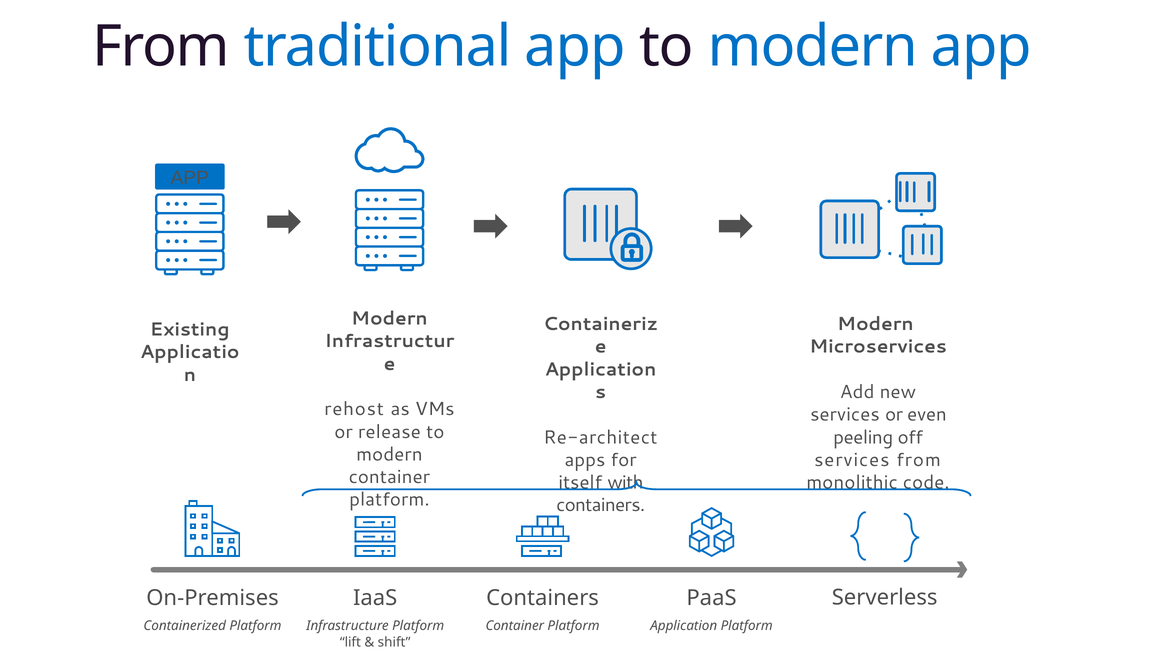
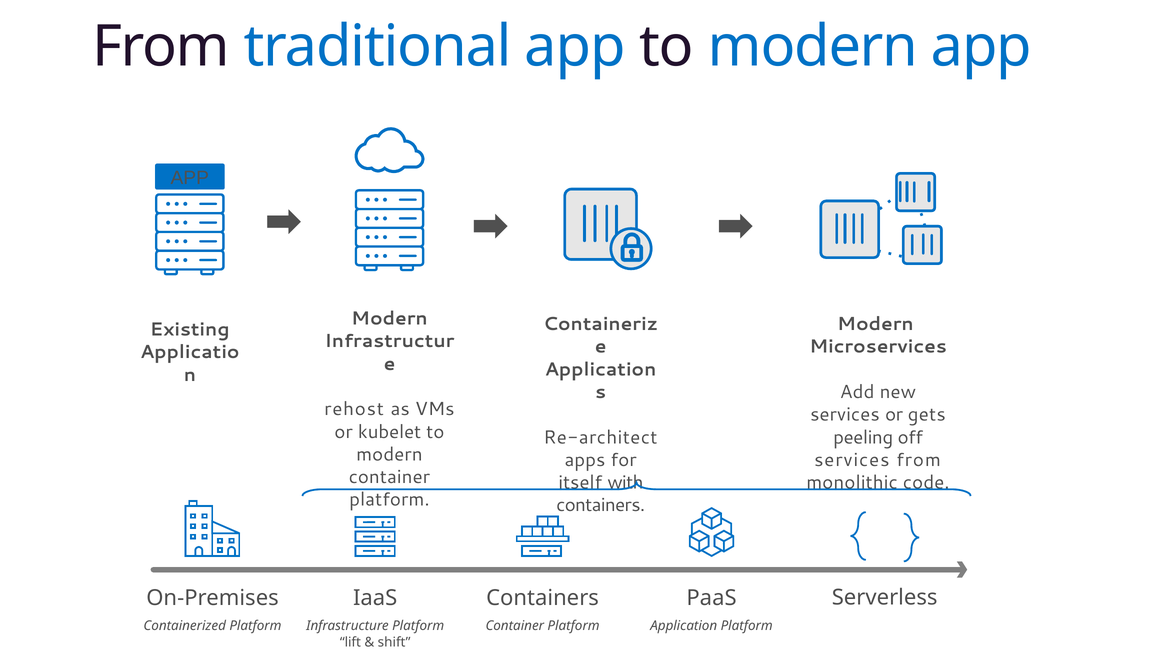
even: even -> gets (927, 415)
release: release -> kubelet (390, 432)
